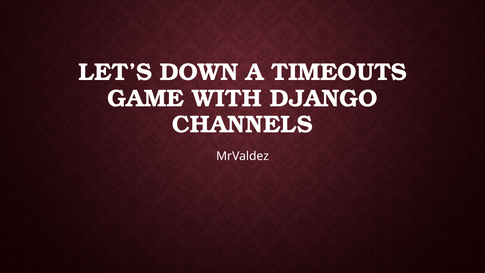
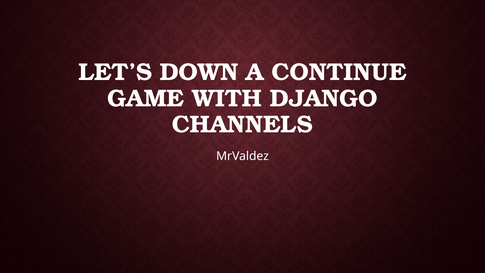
TIMEOUTS: TIMEOUTS -> CONTINUE (339, 72)
